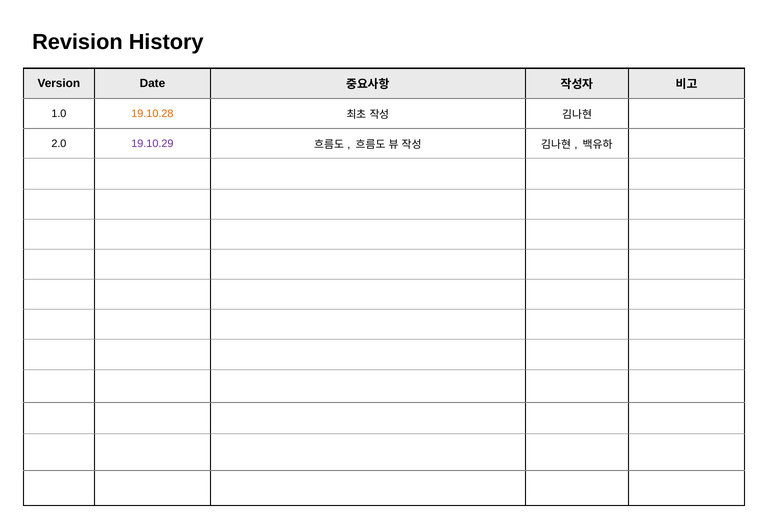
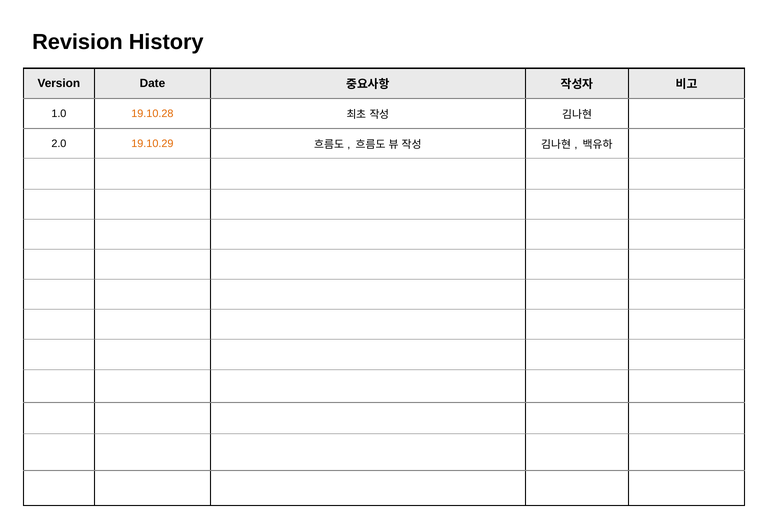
19.10.29 colour: purple -> orange (152, 143)
